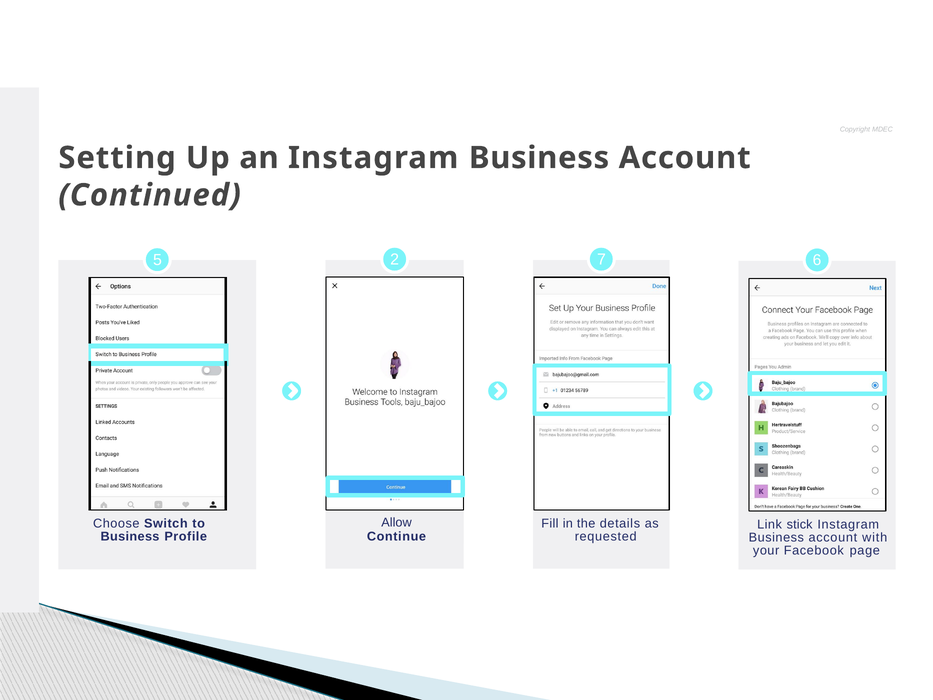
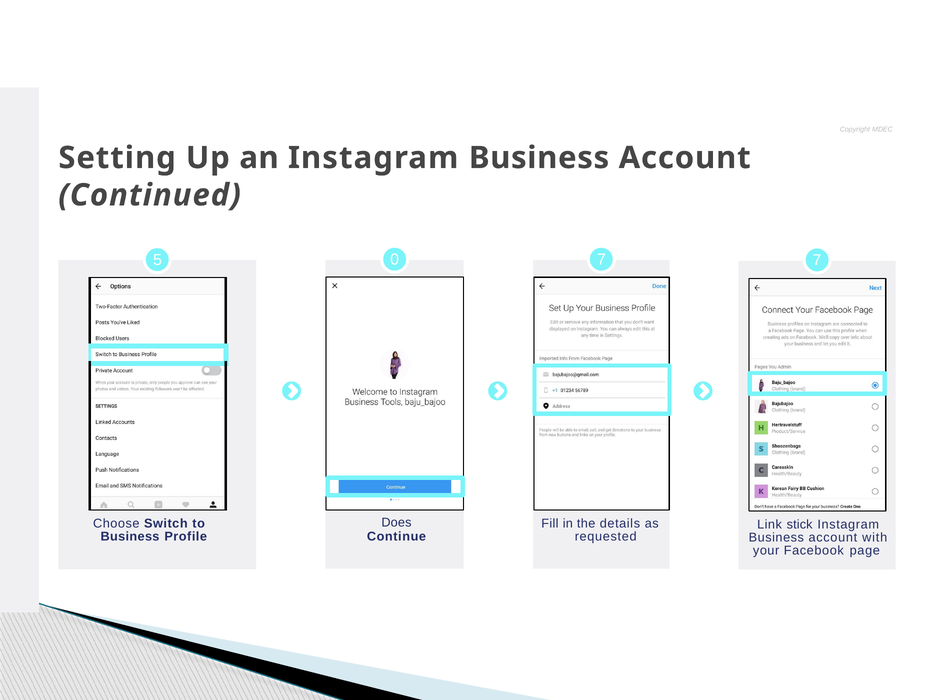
2: 2 -> 0 (395, 259)
7 6: 6 -> 7 (817, 260)
Allow: Allow -> Does (396, 522)
